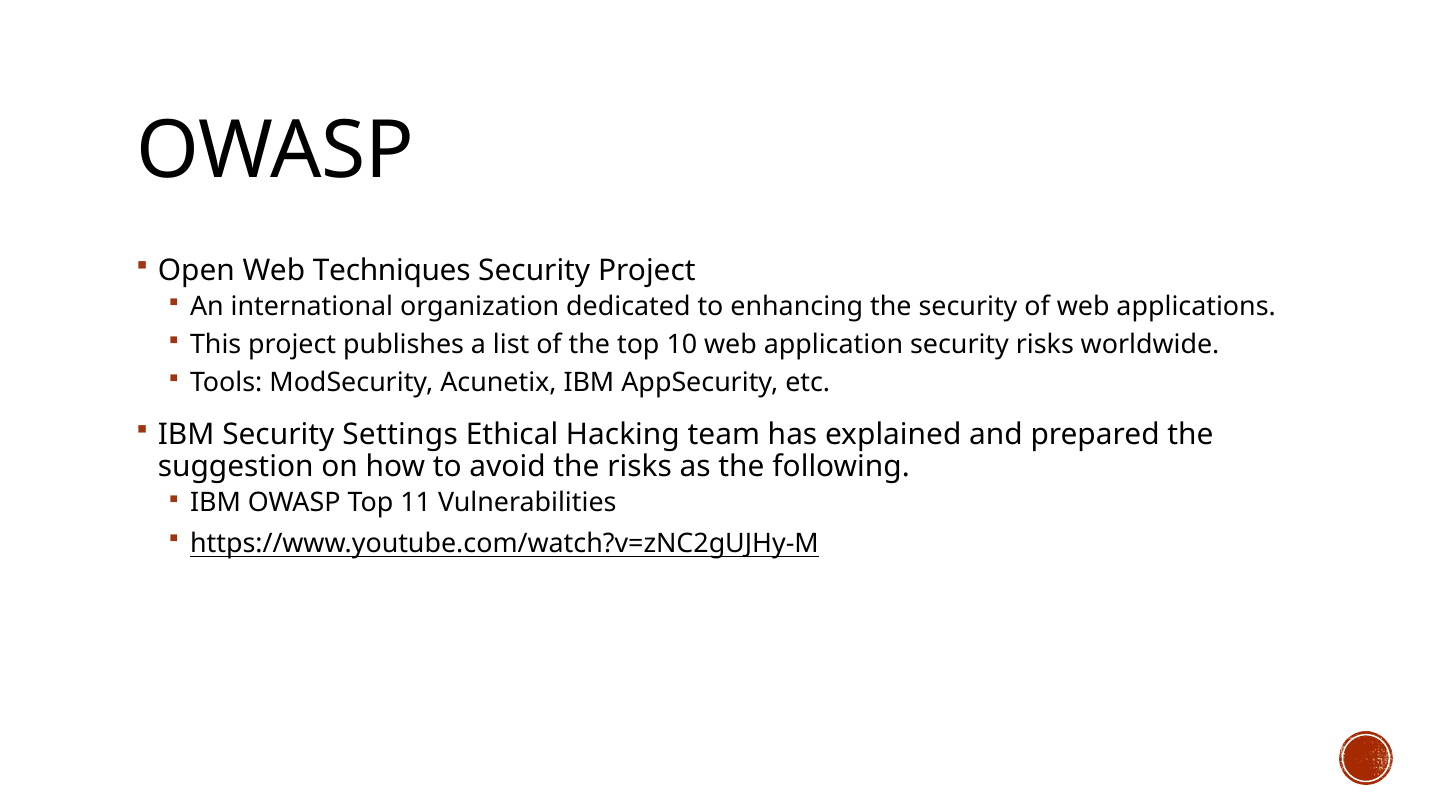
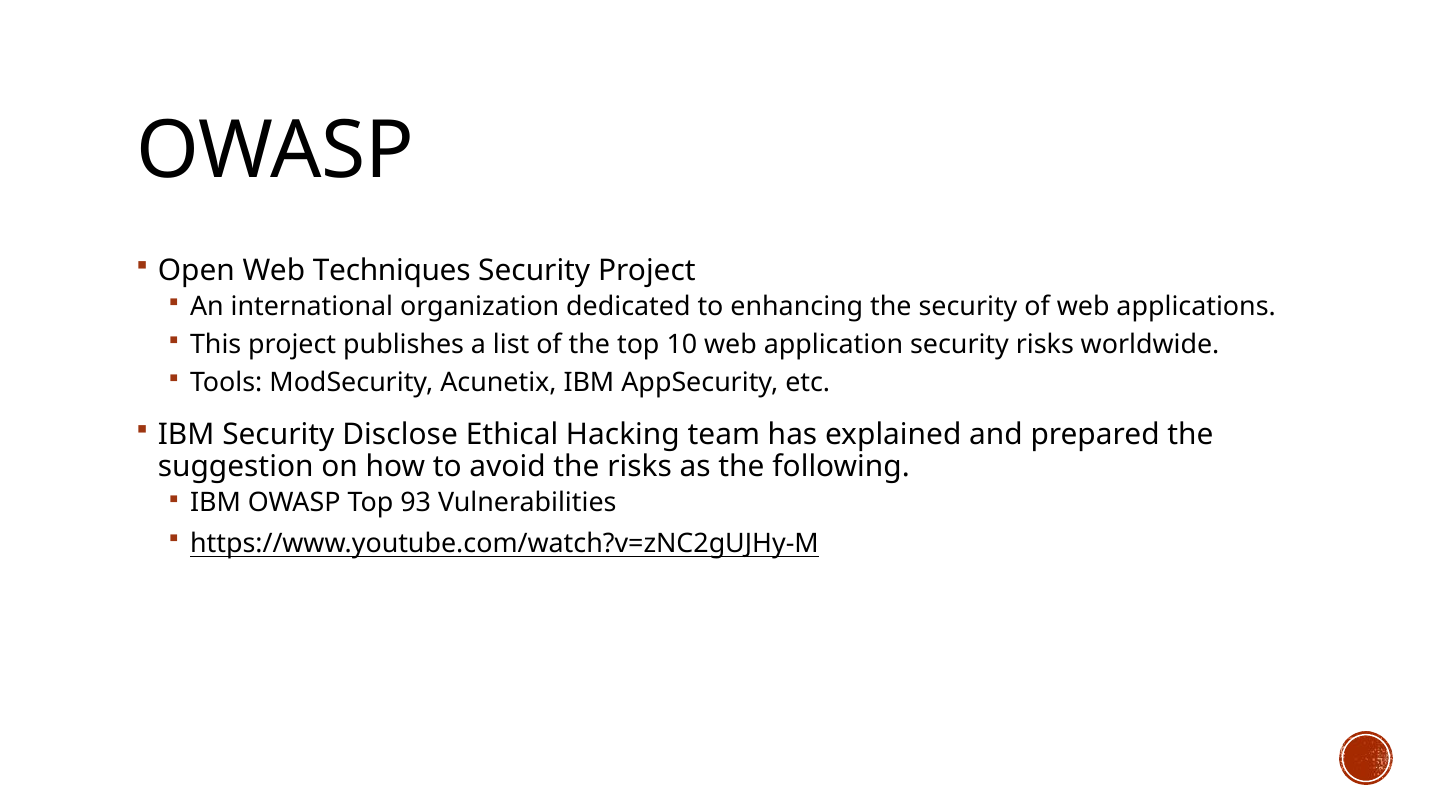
Settings: Settings -> Disclose (400, 435)
11: 11 -> 93 (416, 503)
